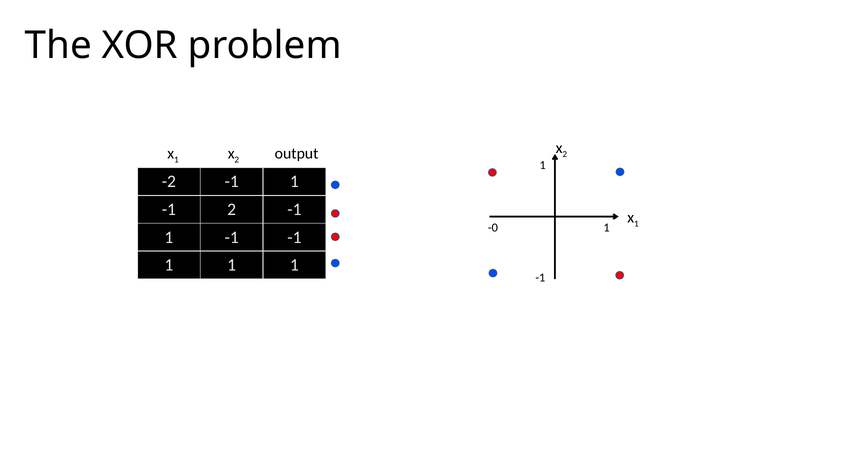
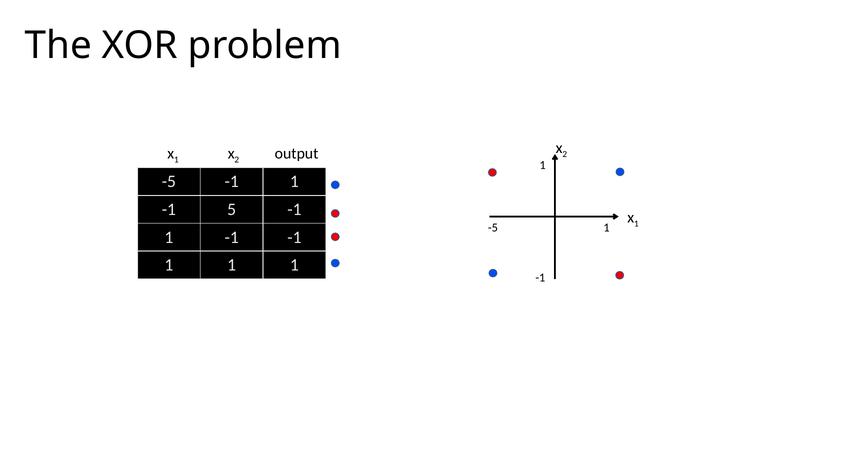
-2: -2 -> -5 (169, 182)
-1 2: 2 -> 5 (232, 210)
-0: -0 -> -5 (493, 228)
